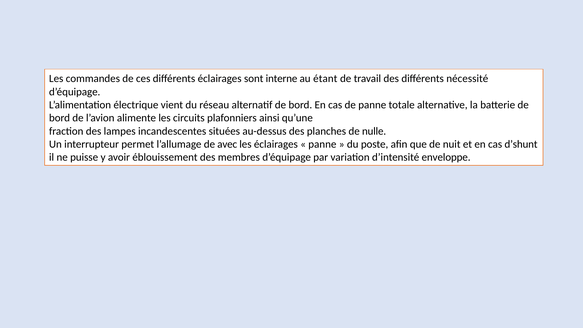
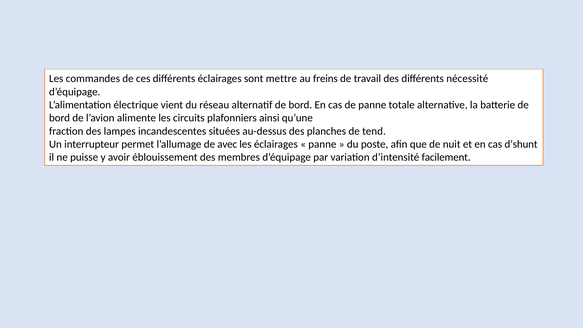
interne: interne -> mettre (281, 79)
étant: étant -> freins (325, 79)
nulle: nulle -> tend (374, 131)
enveloppe: enveloppe -> facilement (446, 157)
